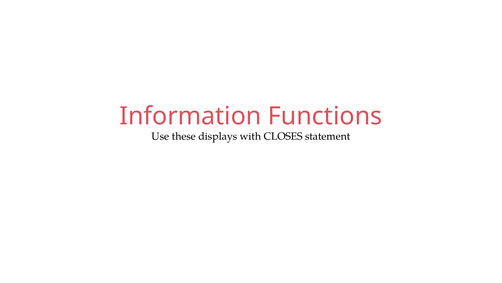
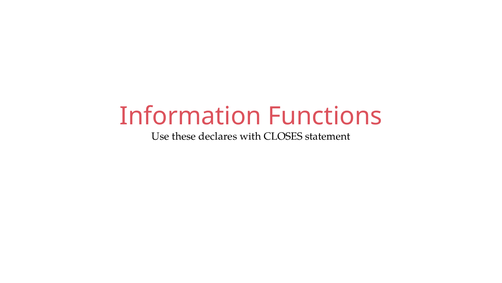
displays: displays -> declares (218, 136)
